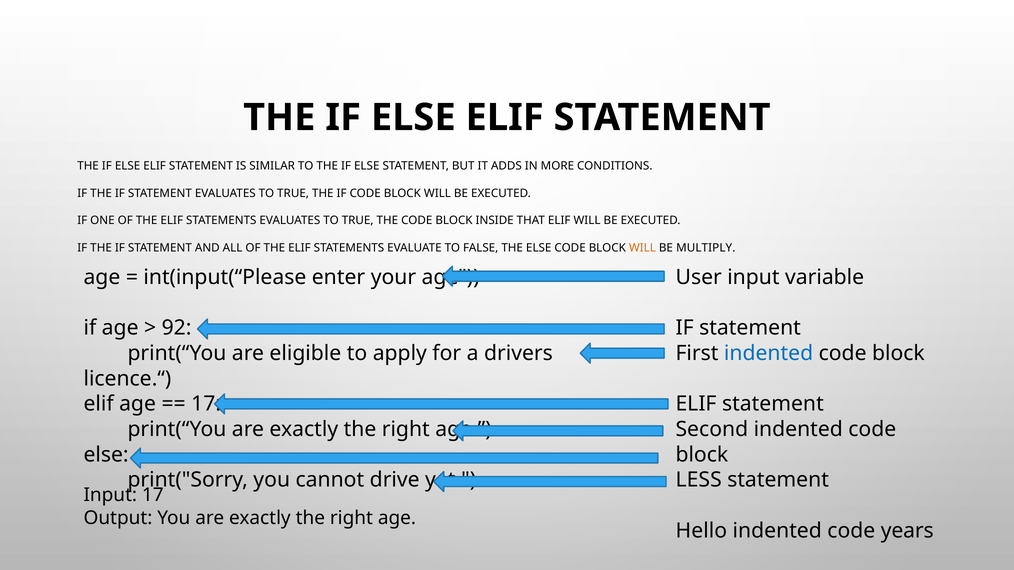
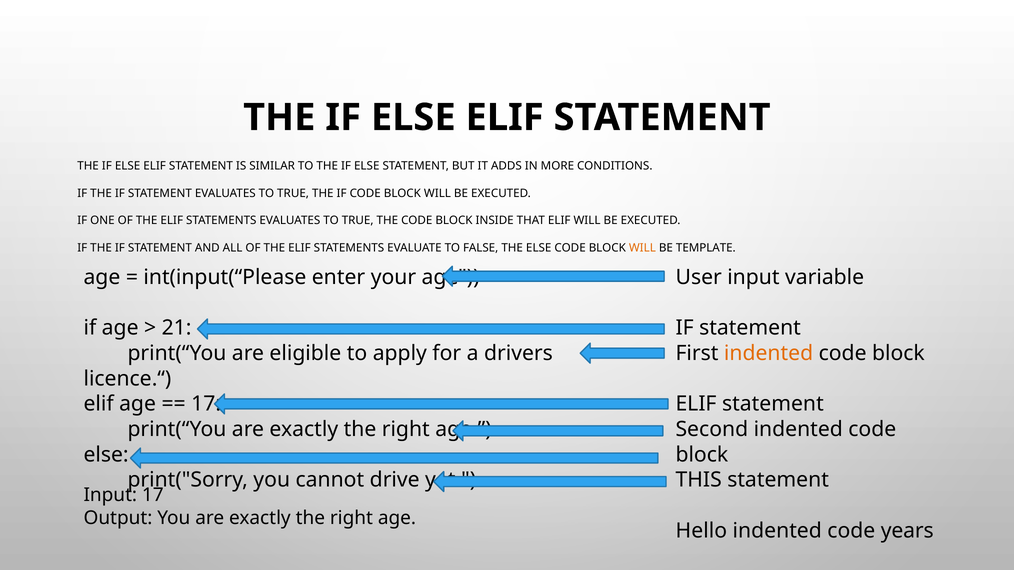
MULTIPLY: MULTIPLY -> TEMPLATE (706, 248)
92: 92 -> 21 (177, 328)
indented colour: blue -> orange (769, 353)
LESS: LESS -> THIS (699, 480)
